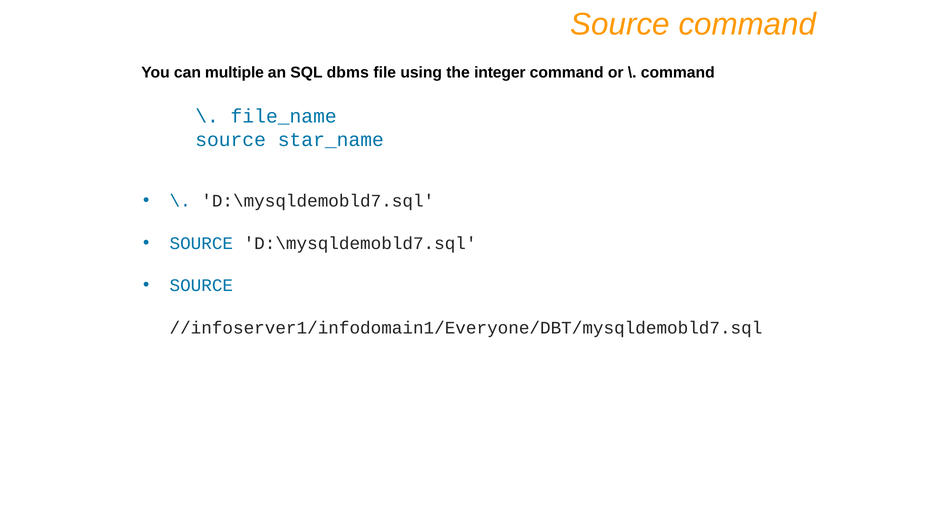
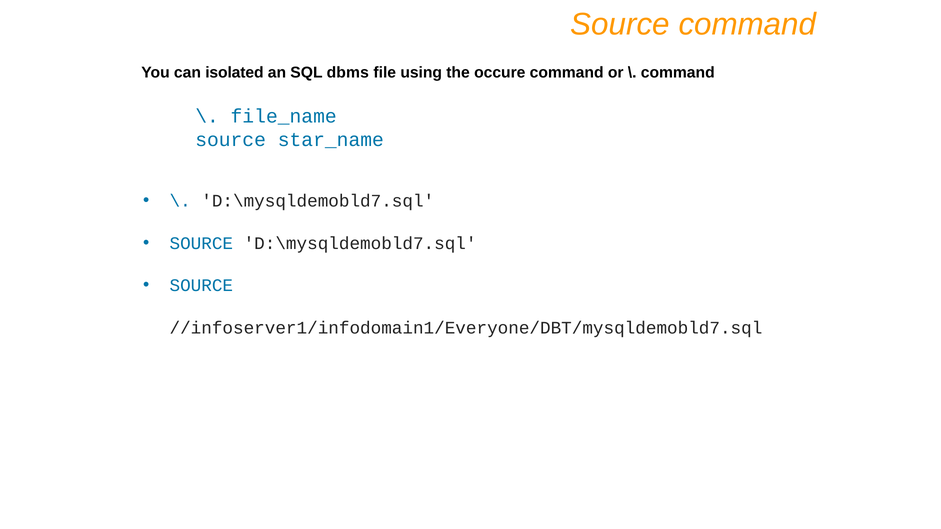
multiple: multiple -> isolated (234, 73)
integer: integer -> occure (500, 73)
